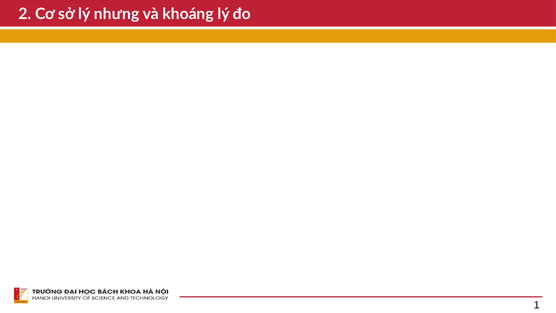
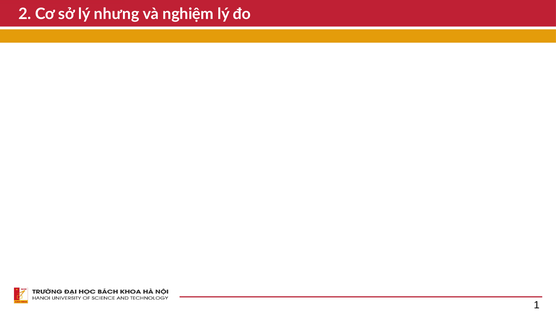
khoáng: khoáng -> nghiệm (188, 14)
